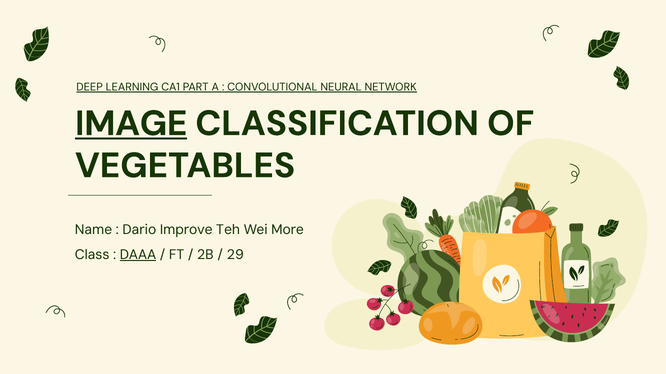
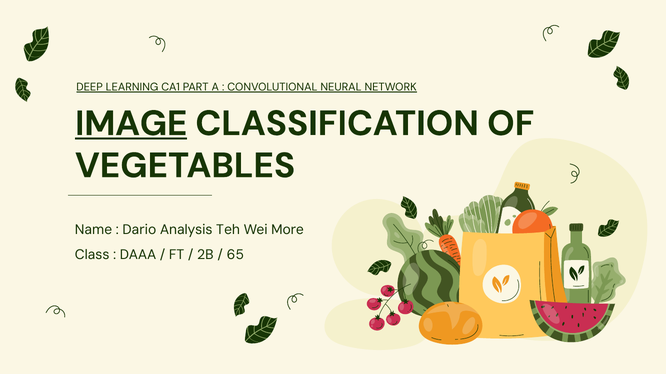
Improve: Improve -> Analysis (186, 230)
DAAA underline: present -> none (138, 255)
29: 29 -> 65 (235, 255)
